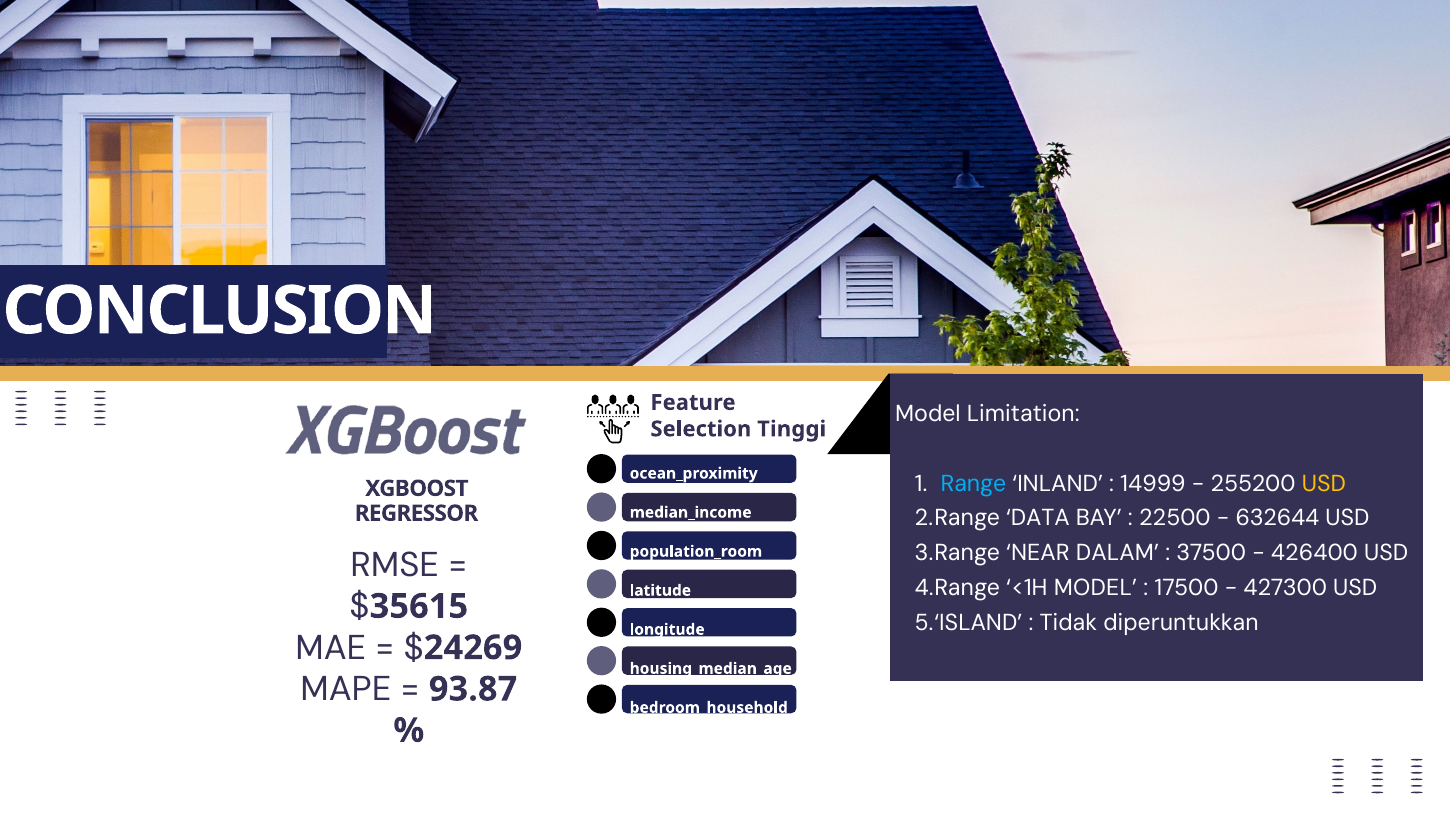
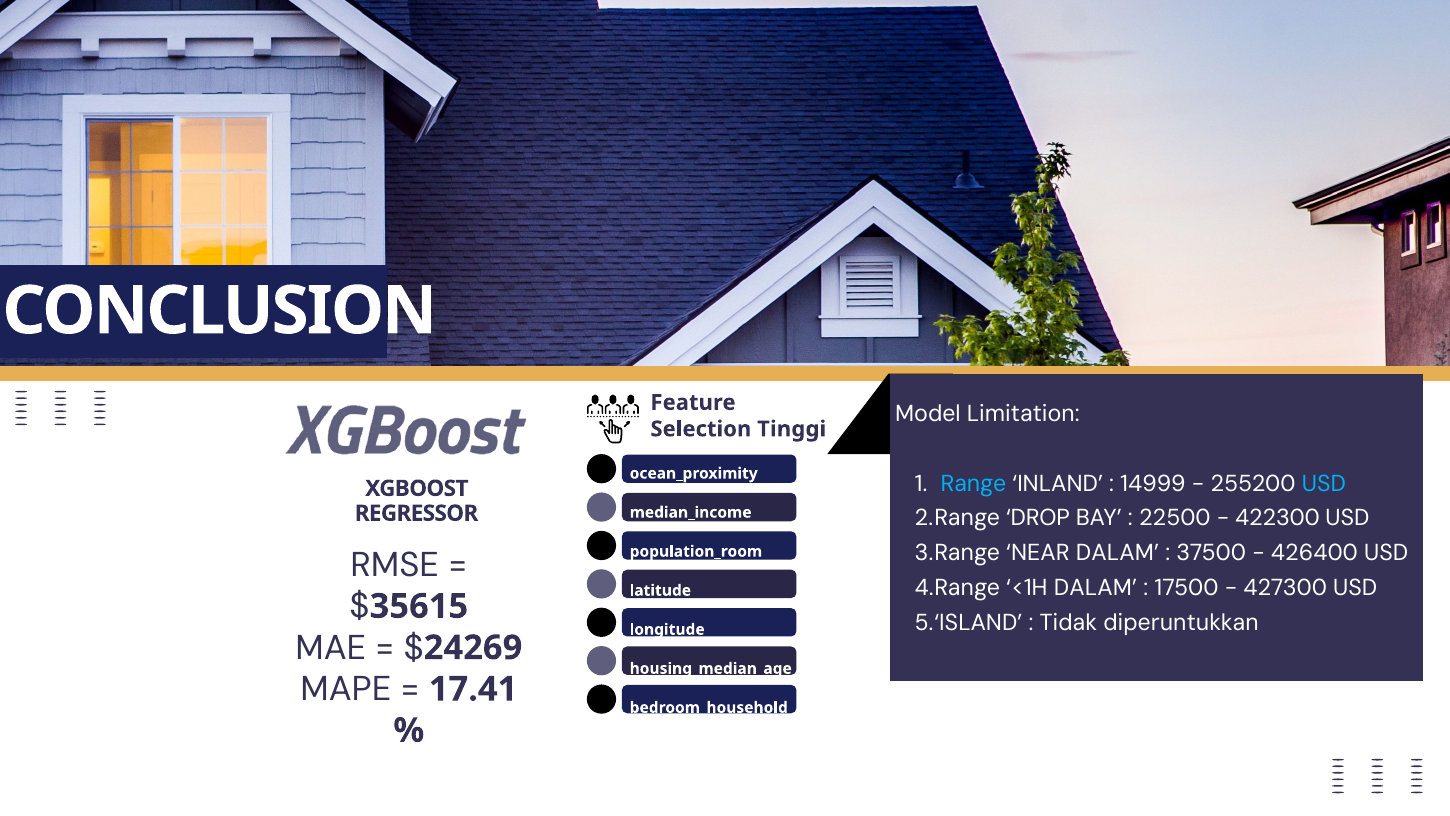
USD colour: yellow -> light blue (1324, 483)
DATA: DATA -> DROP (1038, 518)
632644: 632644 -> 422300 (1277, 518)
<1H MODEL: MODEL -> DALAM (1095, 587)
93.87: 93.87 -> 17.41 (473, 689)
